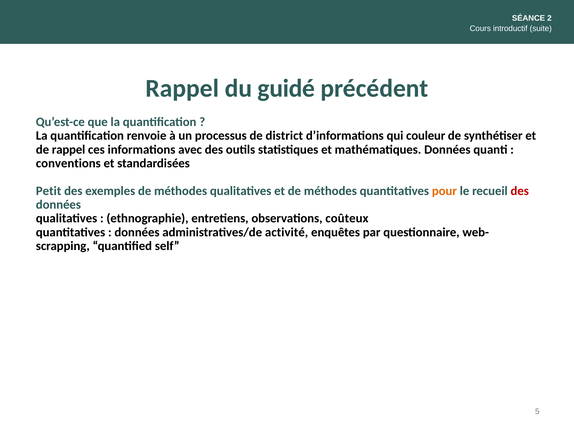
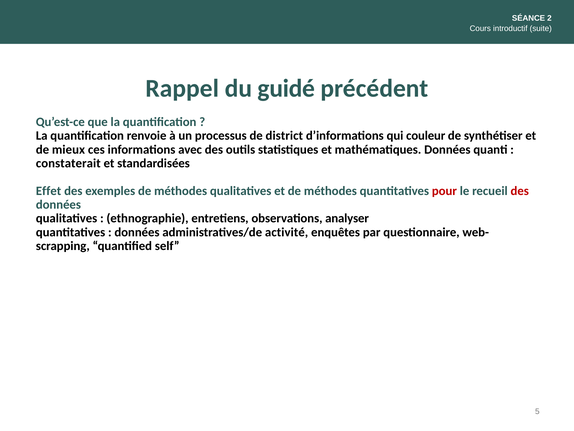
de rappel: rappel -> mieux (68, 149)
conventions: conventions -> constaterait (68, 163)
Petit: Petit -> Effet (49, 191)
pour colour: orange -> red (444, 191)
coûteux: coûteux -> analyser (347, 218)
